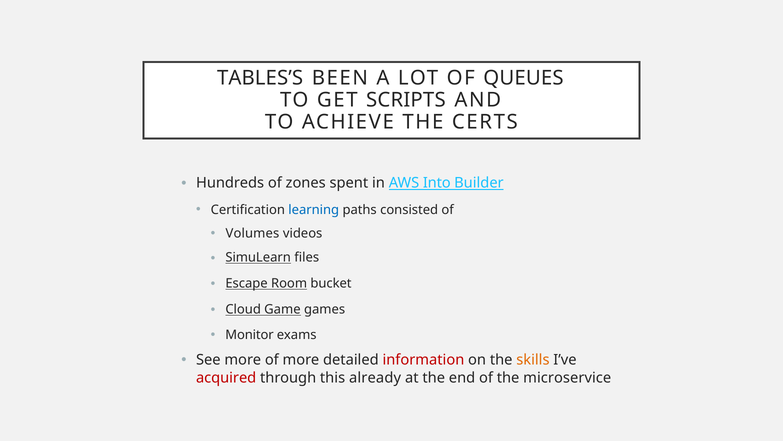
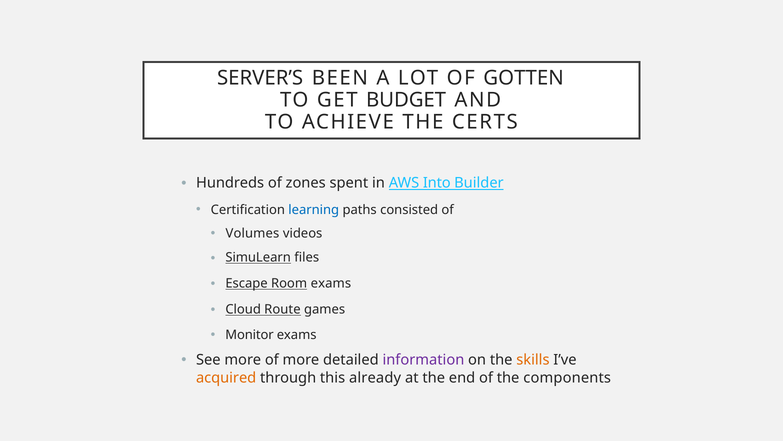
TABLES’S: TABLES’S -> SERVER’S (260, 78)
QUEUES: QUEUES -> GOTTEN (524, 78)
SCRIPTS: SCRIPTS -> BUDGET (406, 100)
Room bucket: bucket -> exams (331, 283)
Game: Game -> Route (282, 309)
information colour: red -> purple (423, 360)
acquired colour: red -> orange (226, 377)
microservice: microservice -> components (567, 377)
